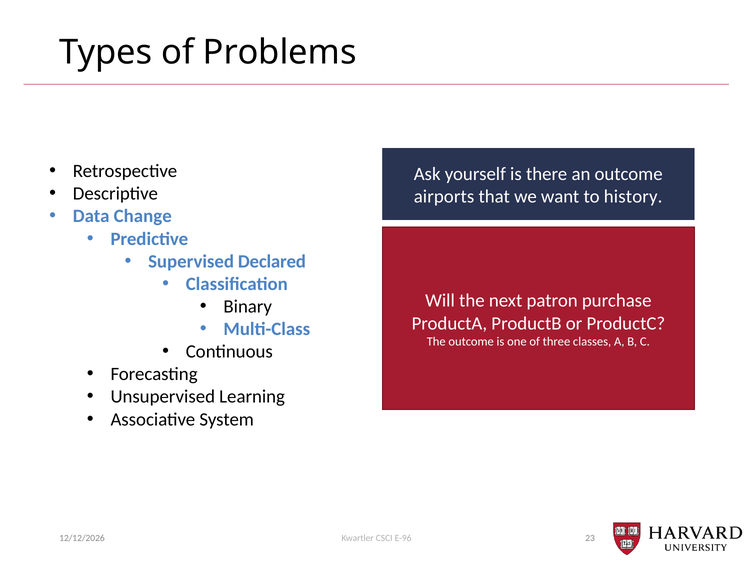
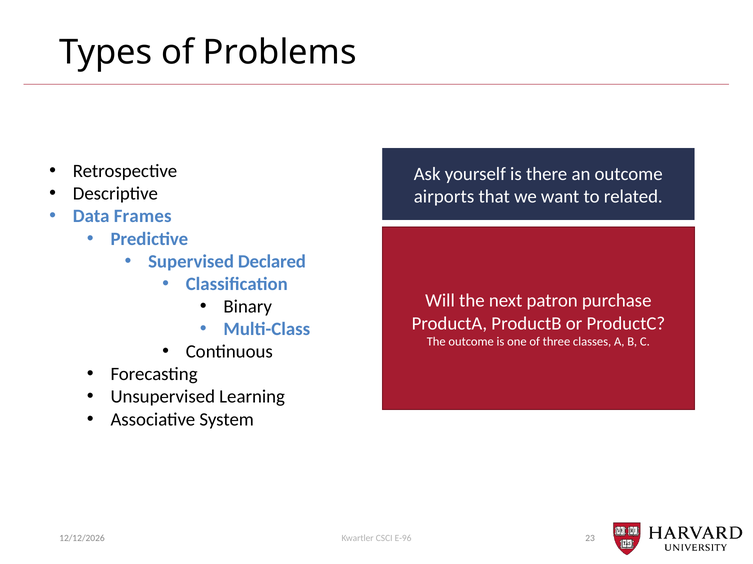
history: history -> related (633, 197)
Change: Change -> Frames (143, 217)
